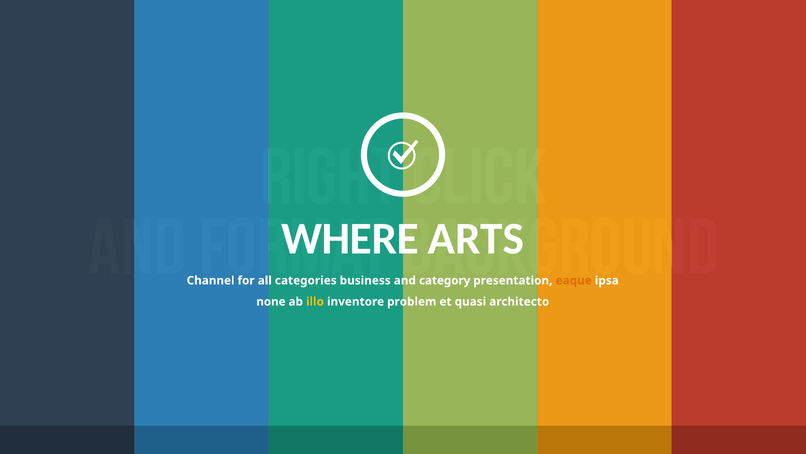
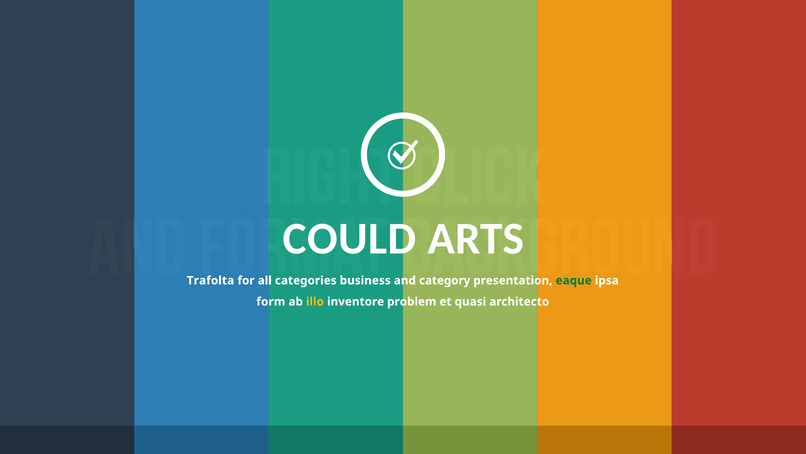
WHERE: WHERE -> COULD (349, 239)
Channel: Channel -> Trafolta (210, 280)
eaque colour: orange -> green (574, 280)
none: none -> form (271, 301)
